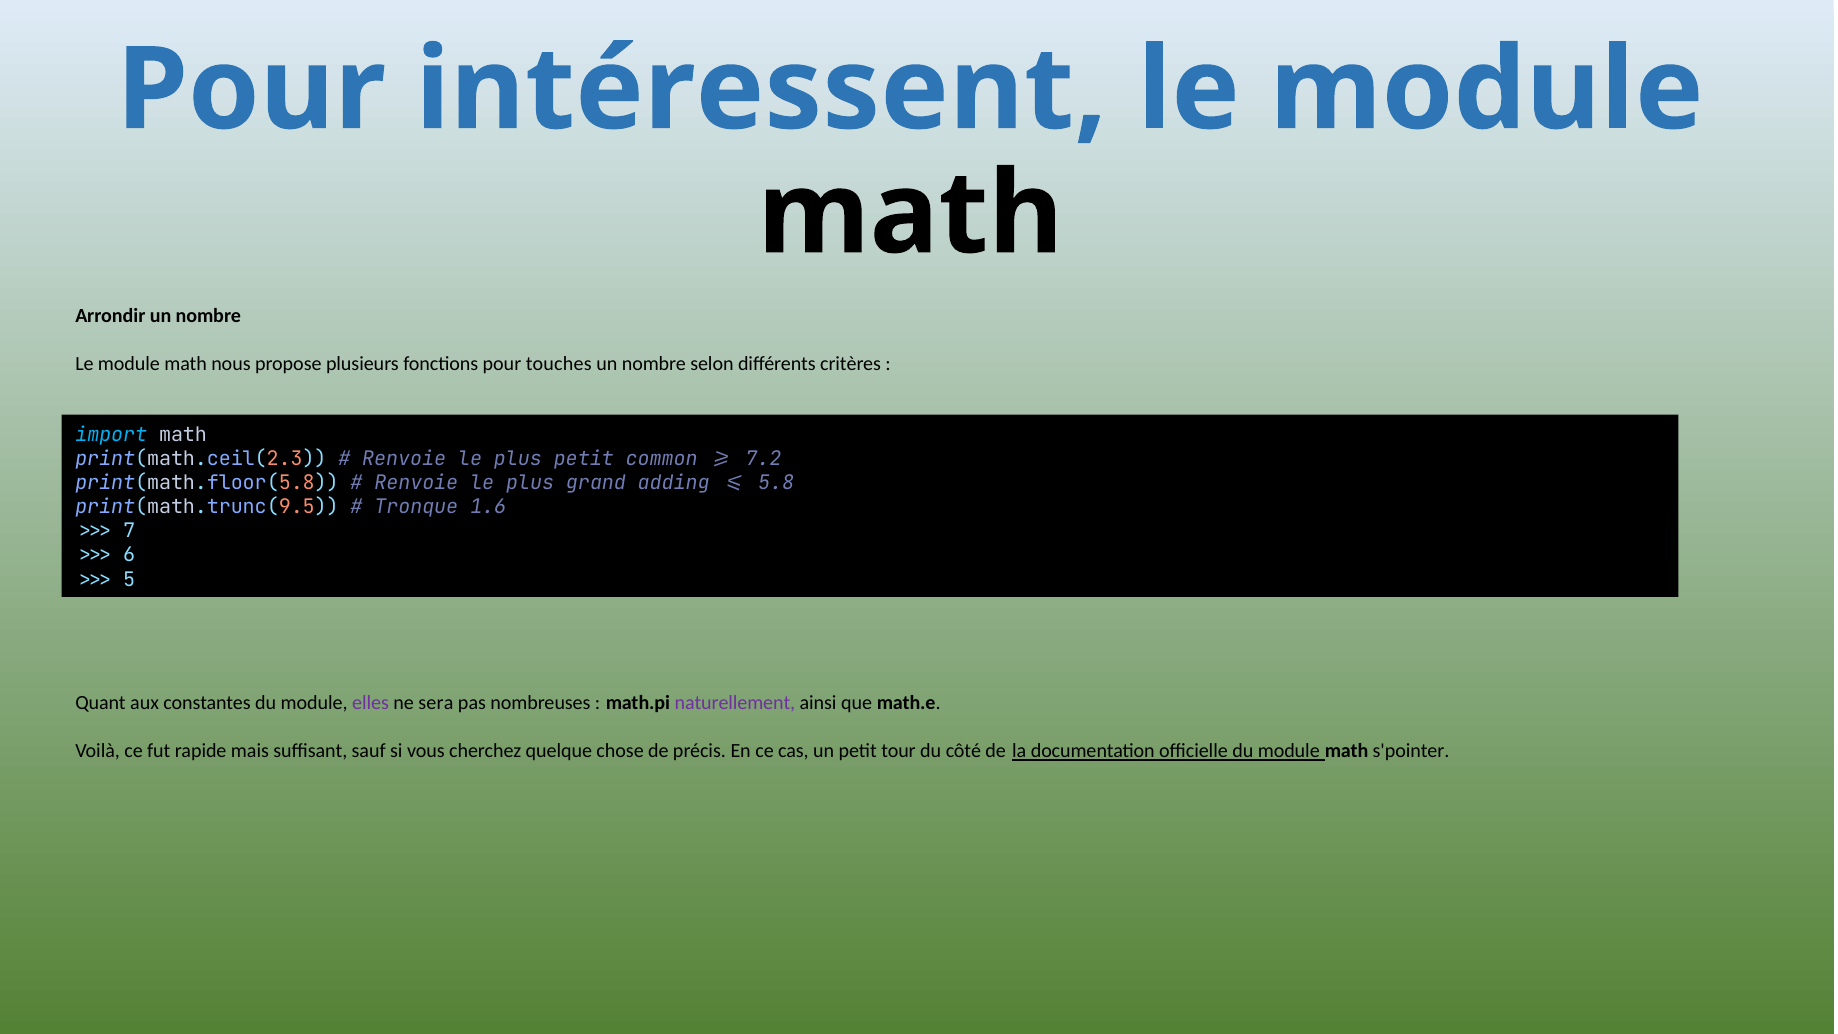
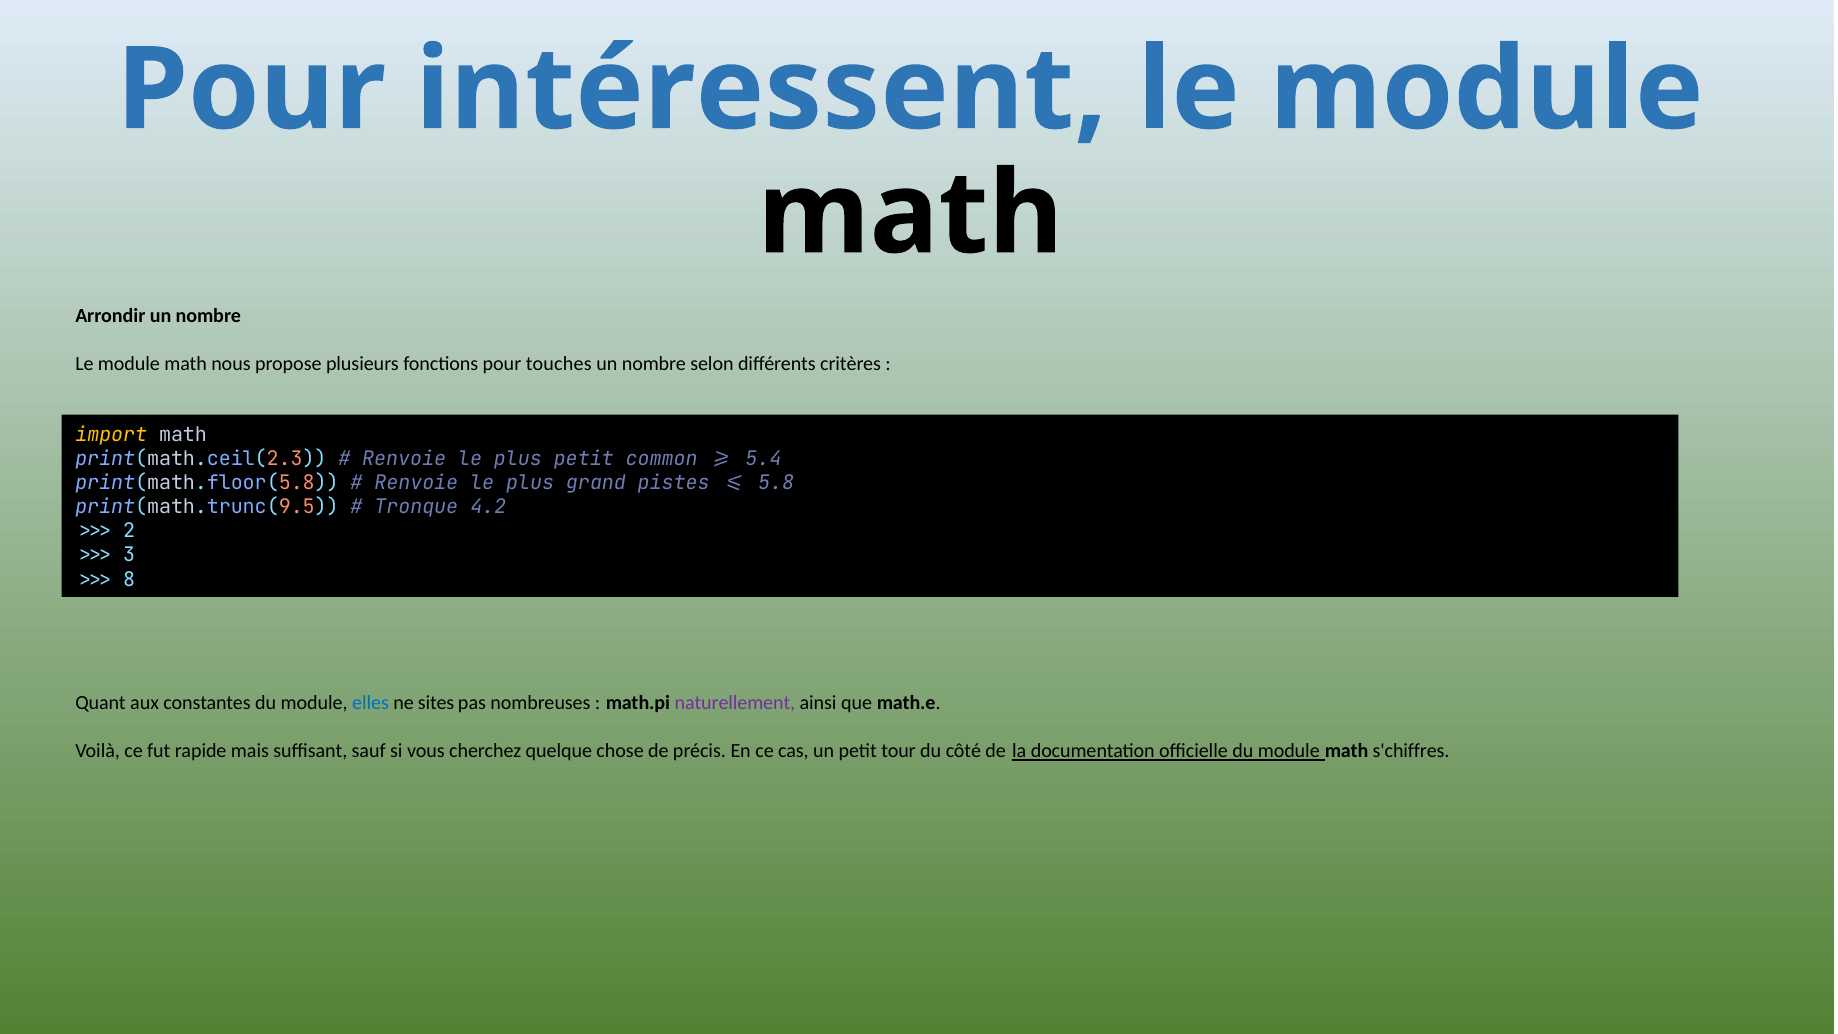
import colour: light blue -> yellow (111, 435)
7.2: 7.2 -> 5.4 (763, 459)
adding: adding -> pistes (674, 483)
1.6: 1.6 -> 4.2 (488, 507)
7: 7 -> 2 (129, 531)
6: 6 -> 3 (129, 555)
5: 5 -> 8 (129, 579)
elles colour: purple -> blue (370, 703)
sera: sera -> sites (436, 703)
s'pointer: s'pointer -> s'chiffres (1411, 751)
